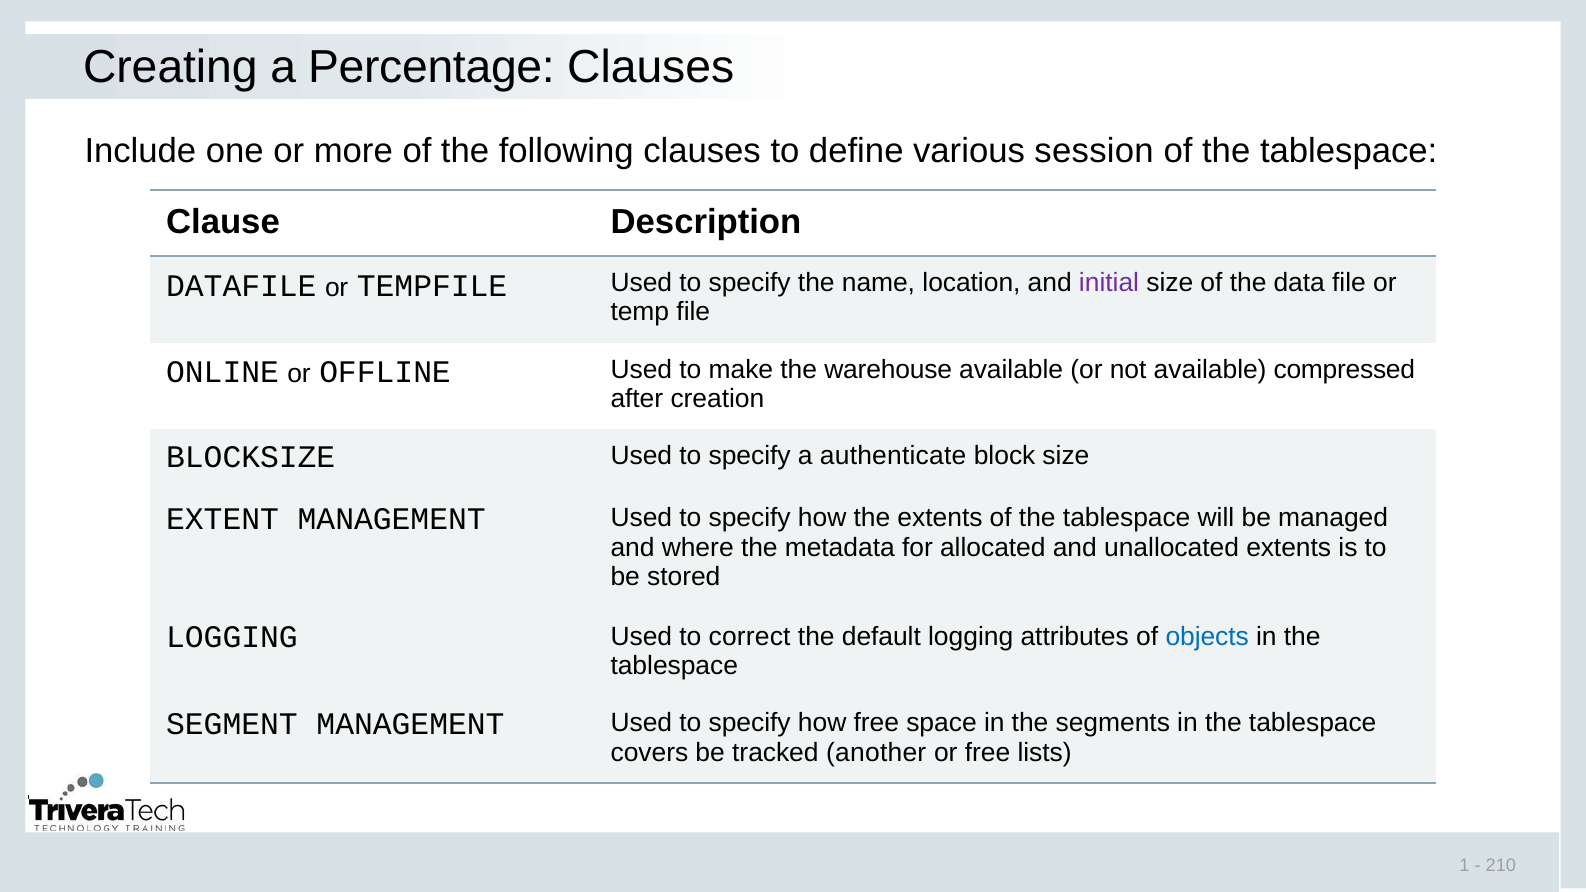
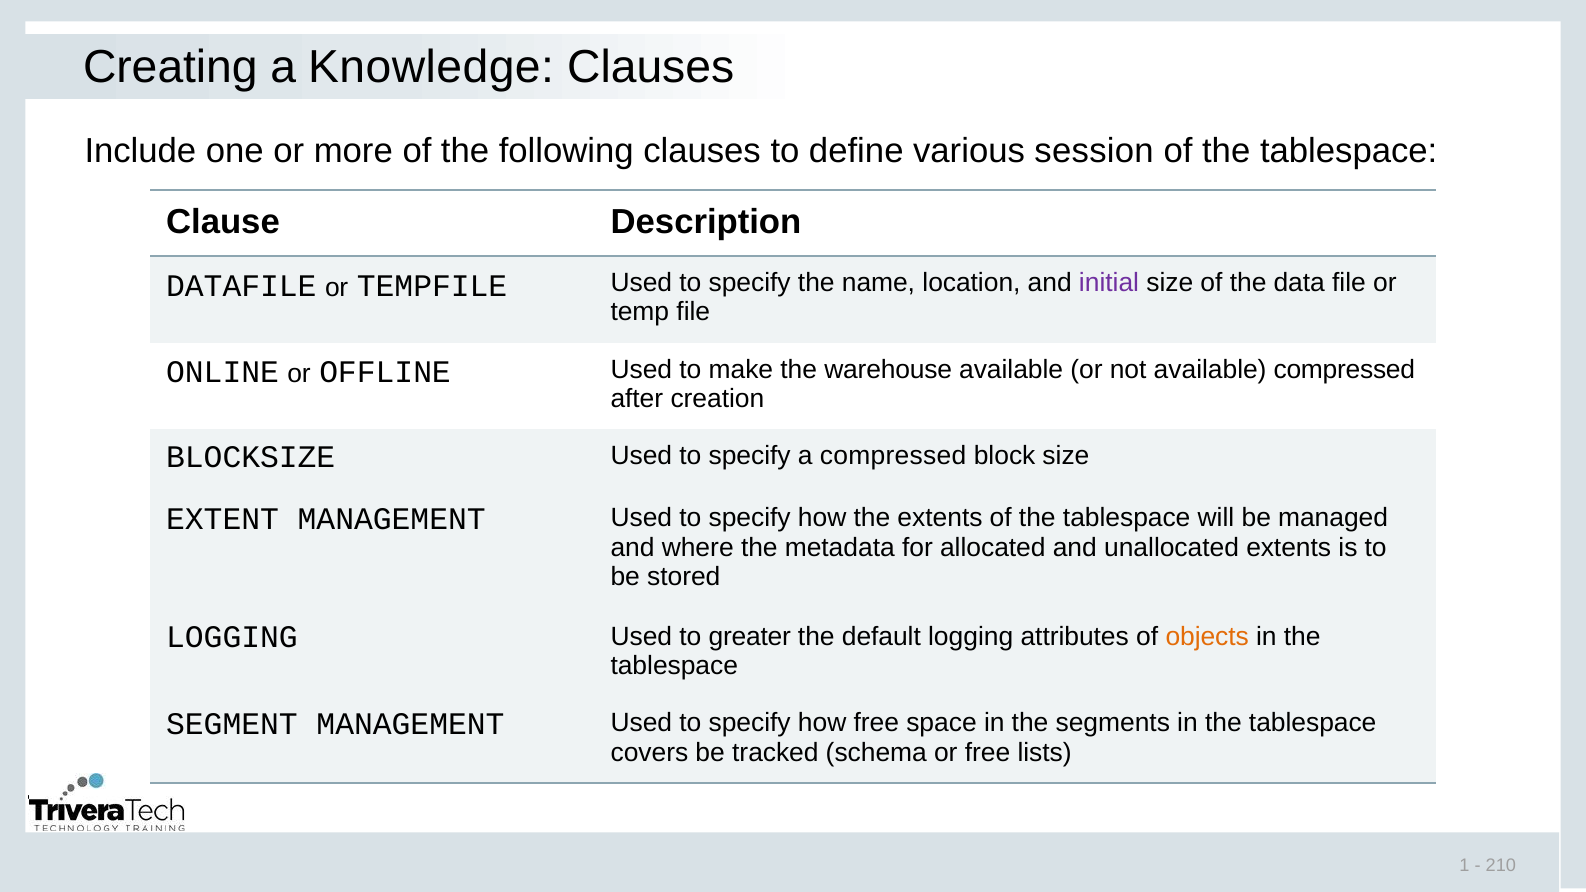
Percentage: Percentage -> Knowledge (431, 68)
a authenticate: authenticate -> compressed (893, 456)
correct: correct -> greater (750, 637)
objects colour: blue -> orange (1207, 637)
another: another -> schema (876, 753)
